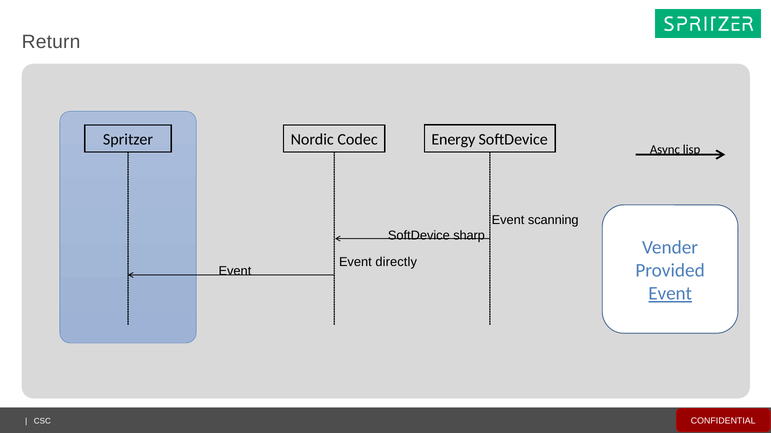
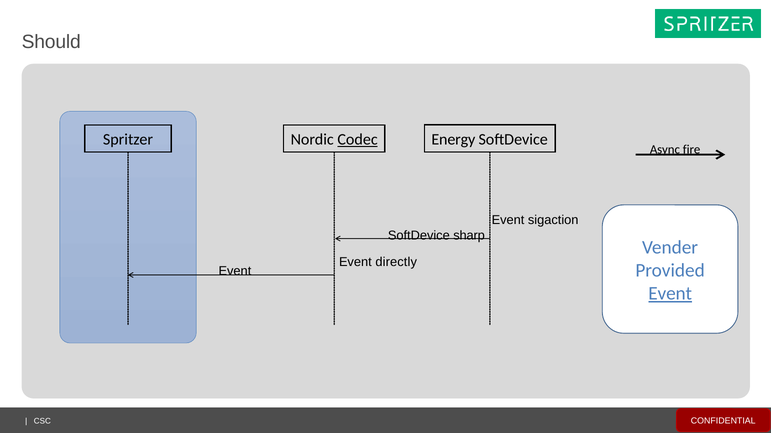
Return: Return -> Should (51, 42)
Codec underline: none -> present (358, 140)
lisp: lisp -> fire (692, 150)
scanning: scanning -> sigaction (553, 220)
